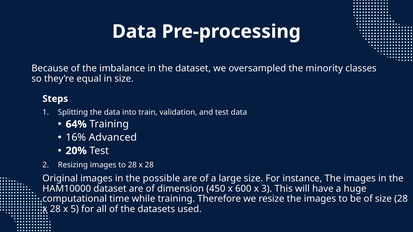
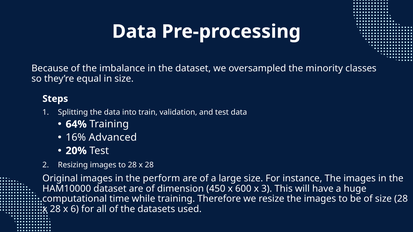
possible: possible -> perform (161, 179)
5: 5 -> 6 (75, 209)
